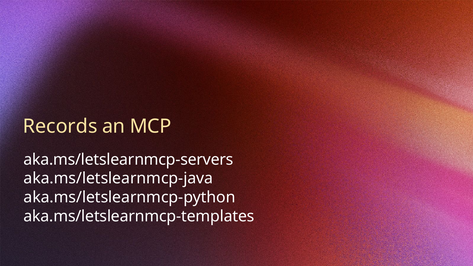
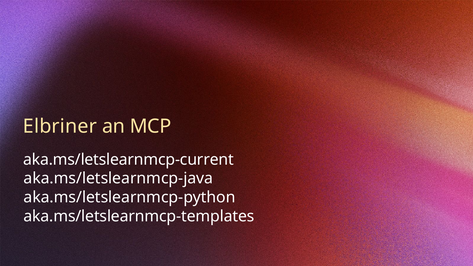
Records: Records -> Elbriner (60, 126)
aka.ms/letslearnmcp-servers: aka.ms/letslearnmcp-servers -> aka.ms/letslearnmcp-current (129, 160)
